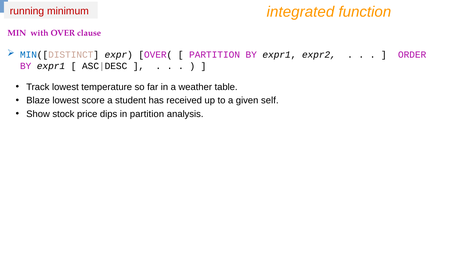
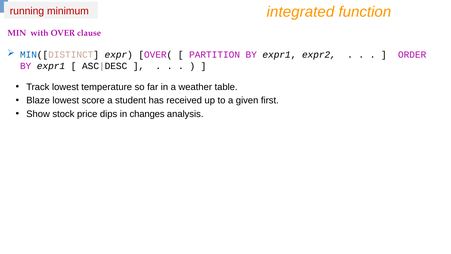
self: self -> first (270, 100)
in partition: partition -> changes (147, 114)
